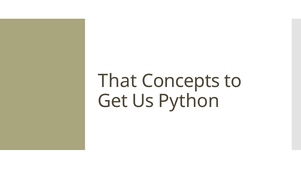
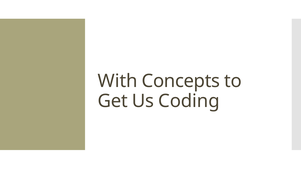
That: That -> With (118, 81)
Python: Python -> Coding (189, 101)
